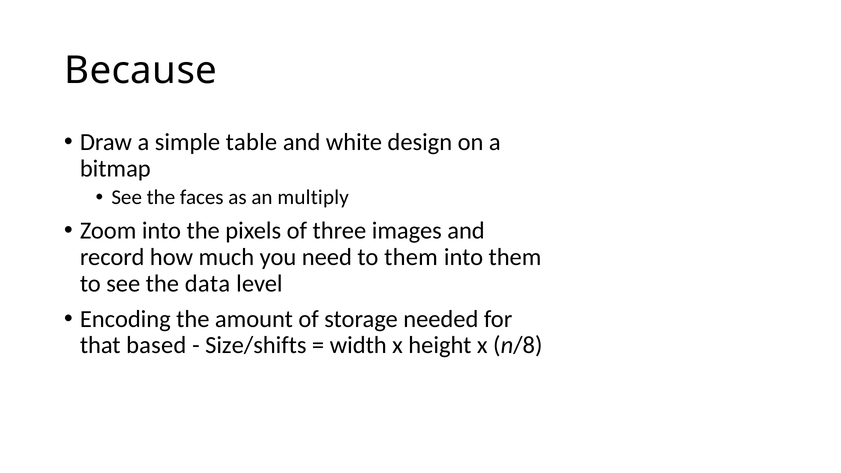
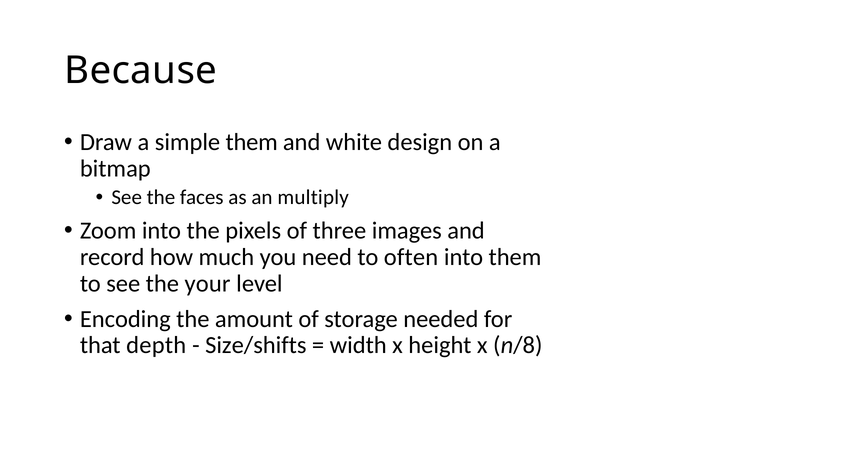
simple table: table -> them (252, 142)
to them: them -> often (411, 257)
data: data -> your (208, 284)
based: based -> depth (156, 345)
